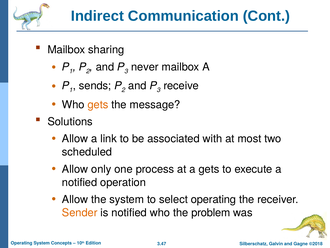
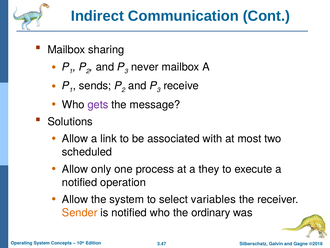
gets colour: orange -> purple (98, 104)
a gets: gets -> they (209, 169)
select operating: operating -> variables (213, 199)
problem: problem -> ordinary (211, 212)
